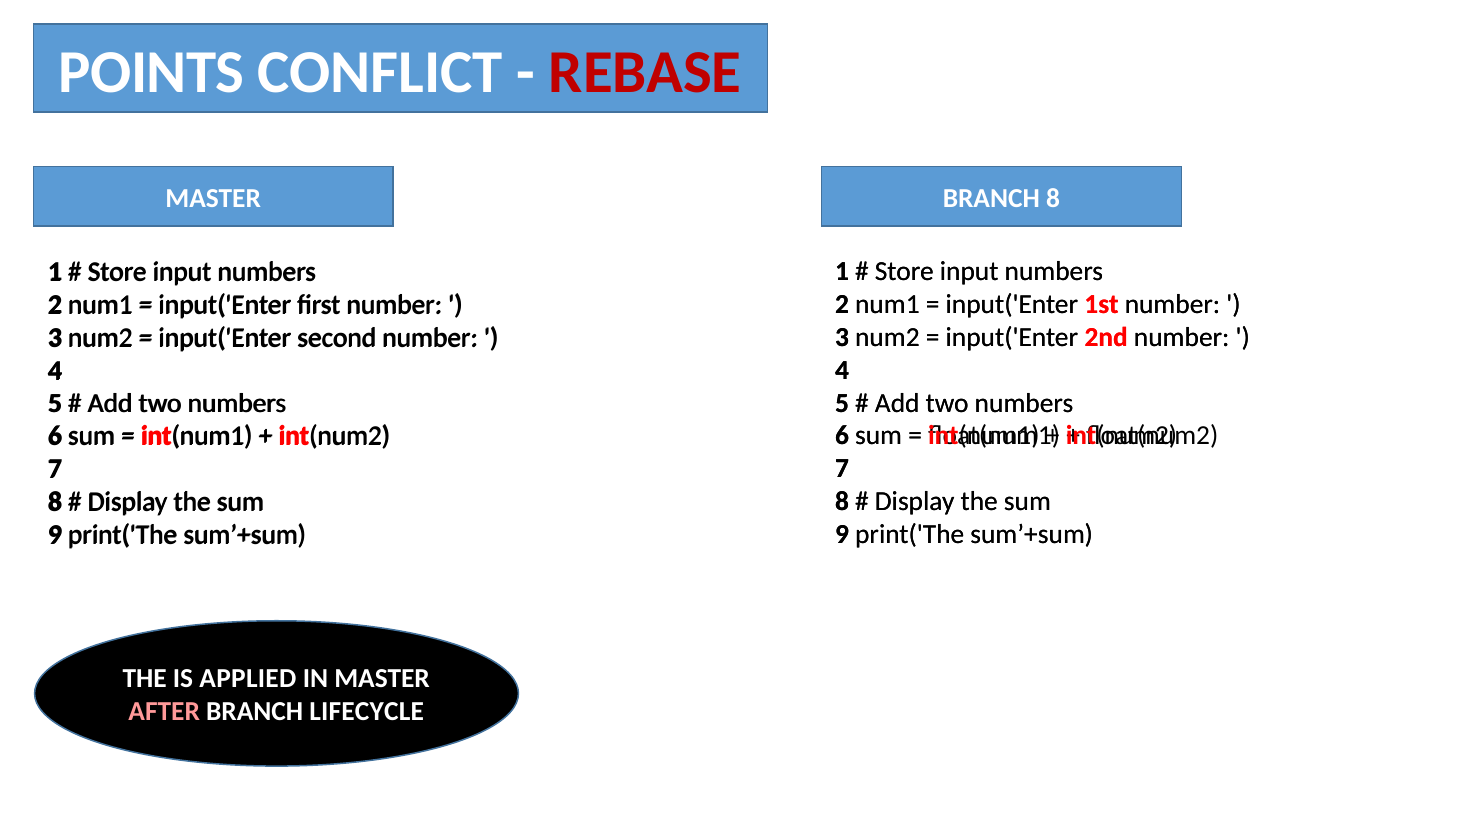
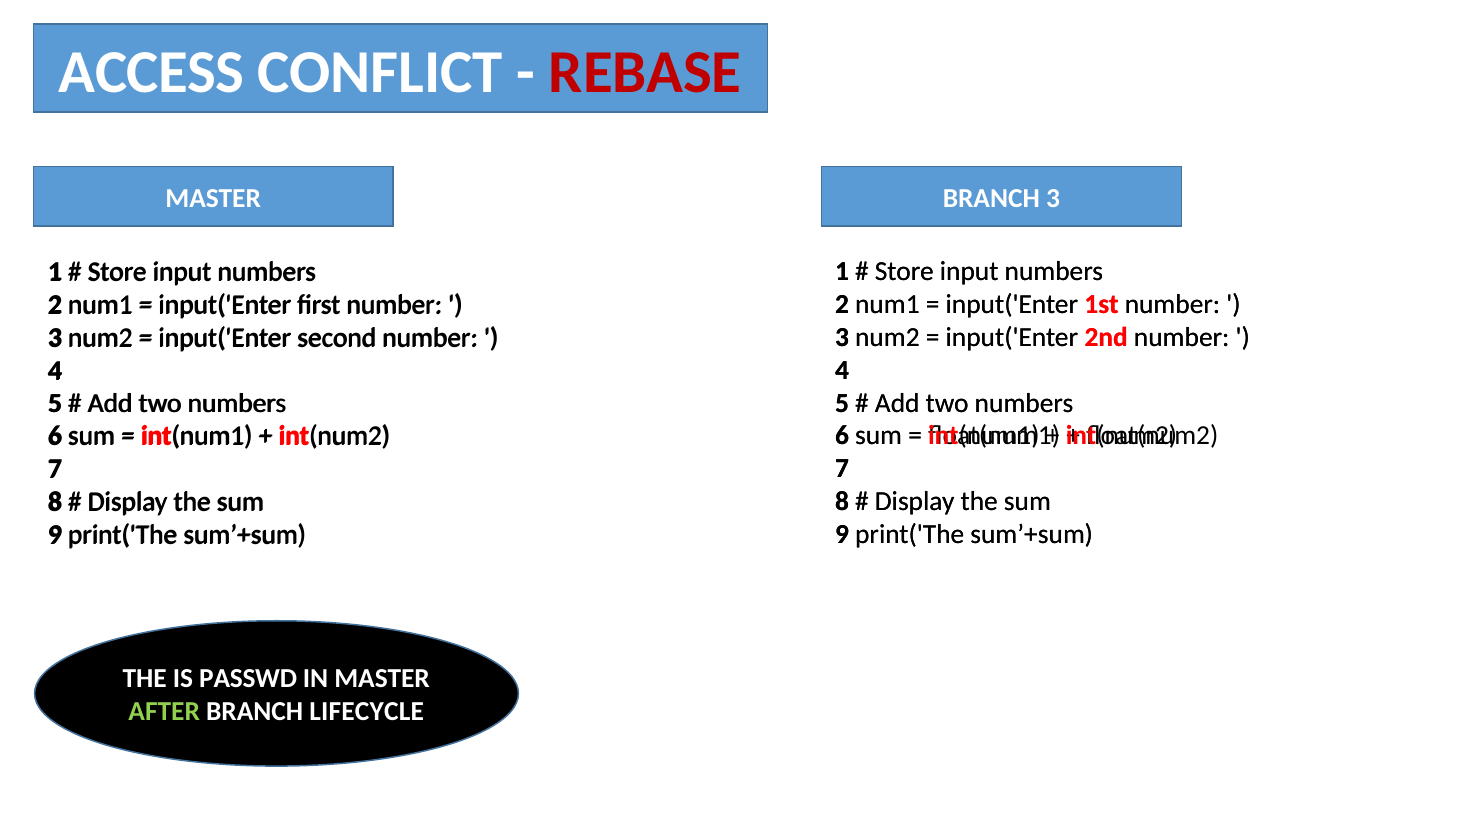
POINTS: POINTS -> ACCESS (152, 72)
BRANCH 8: 8 -> 3 (1053, 199)
APPLIED: APPLIED -> PASSWD (248, 679)
AFTER colour: pink -> light green (164, 712)
